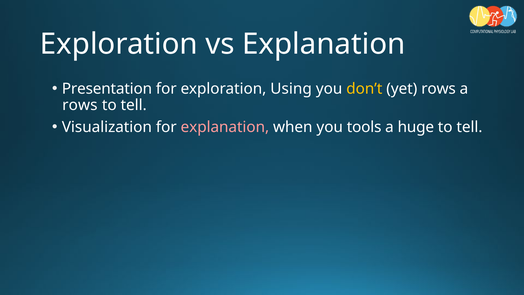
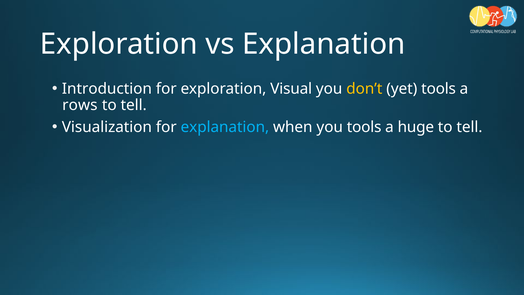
Presentation: Presentation -> Introduction (107, 89)
Using: Using -> Visual (291, 89)
yet rows: rows -> tools (439, 89)
explanation colour: pink -> light blue (225, 127)
